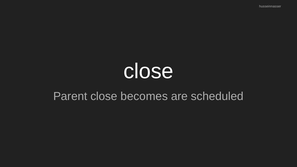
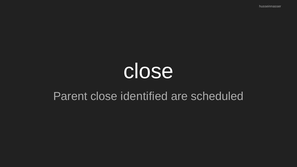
becomes: becomes -> identified (144, 96)
